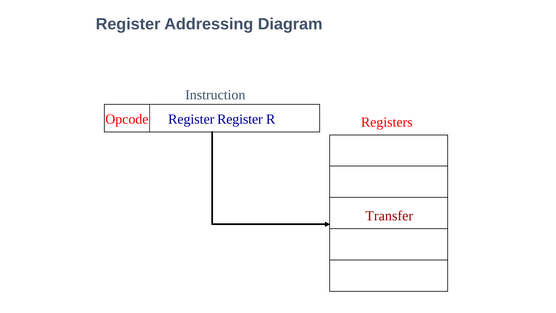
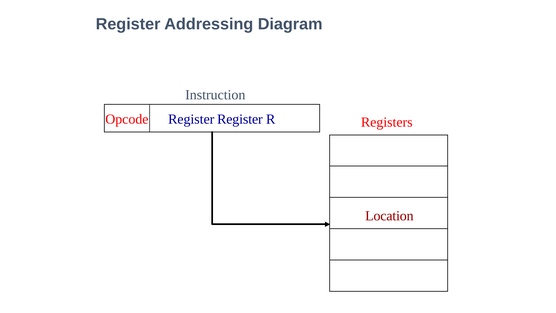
Transfer: Transfer -> Location (389, 216)
